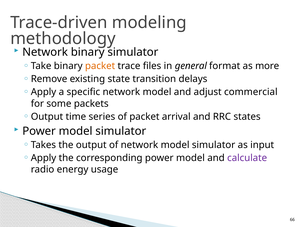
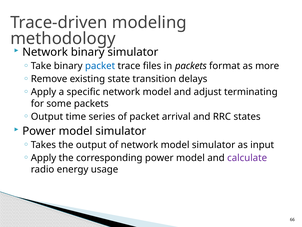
packet colour: orange -> blue (100, 66)
in general: general -> packets (191, 66)
commercial: commercial -> terminating (251, 92)
